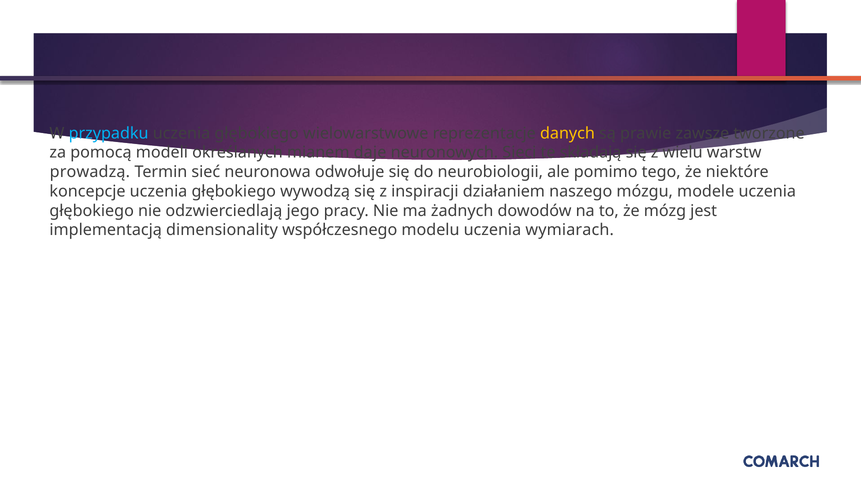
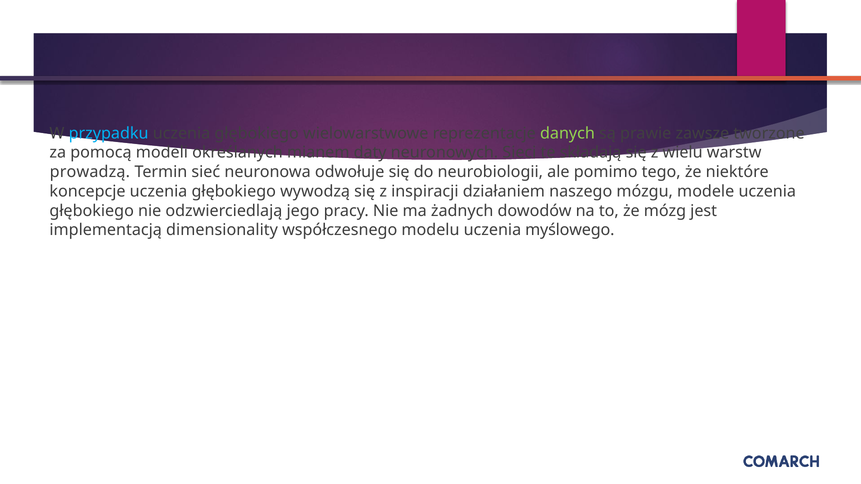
danych colour: yellow -> light green (567, 133)
daje: daje -> daty (370, 153)
wymiarach: wymiarach -> myślowego (570, 230)
